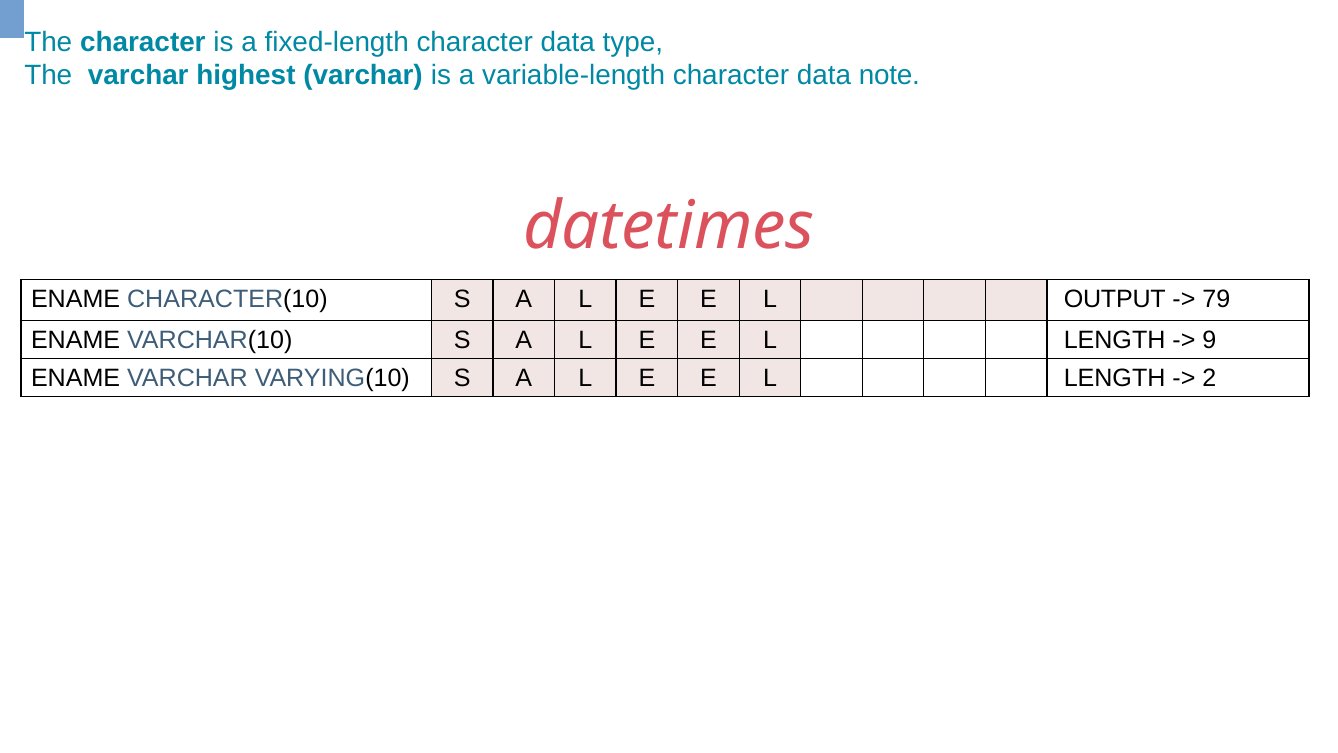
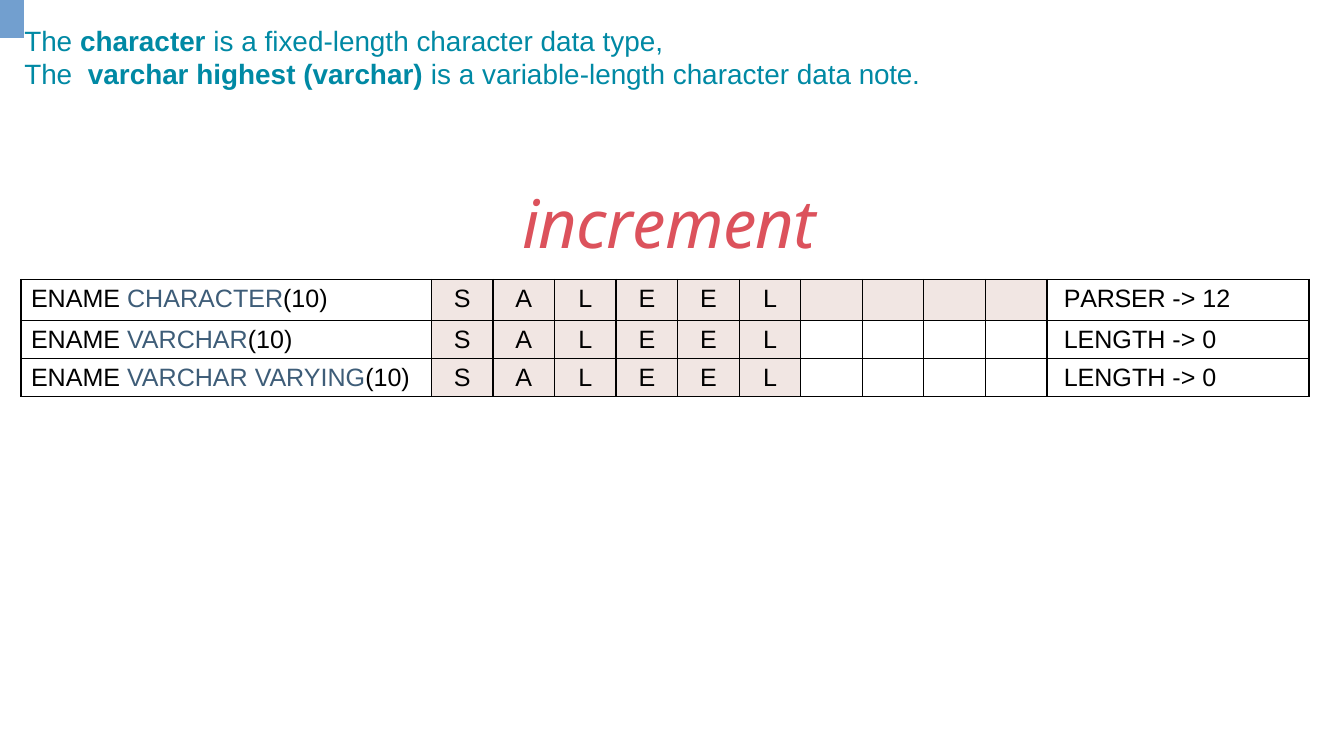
datetimes: datetimes -> increment (669, 227)
OUTPUT: OUTPUT -> PARSER (1115, 299)
79: 79 -> 12 (1216, 299)
9: 9 -> 0 (1209, 340)
2: 2 -> 0 (1209, 378)
